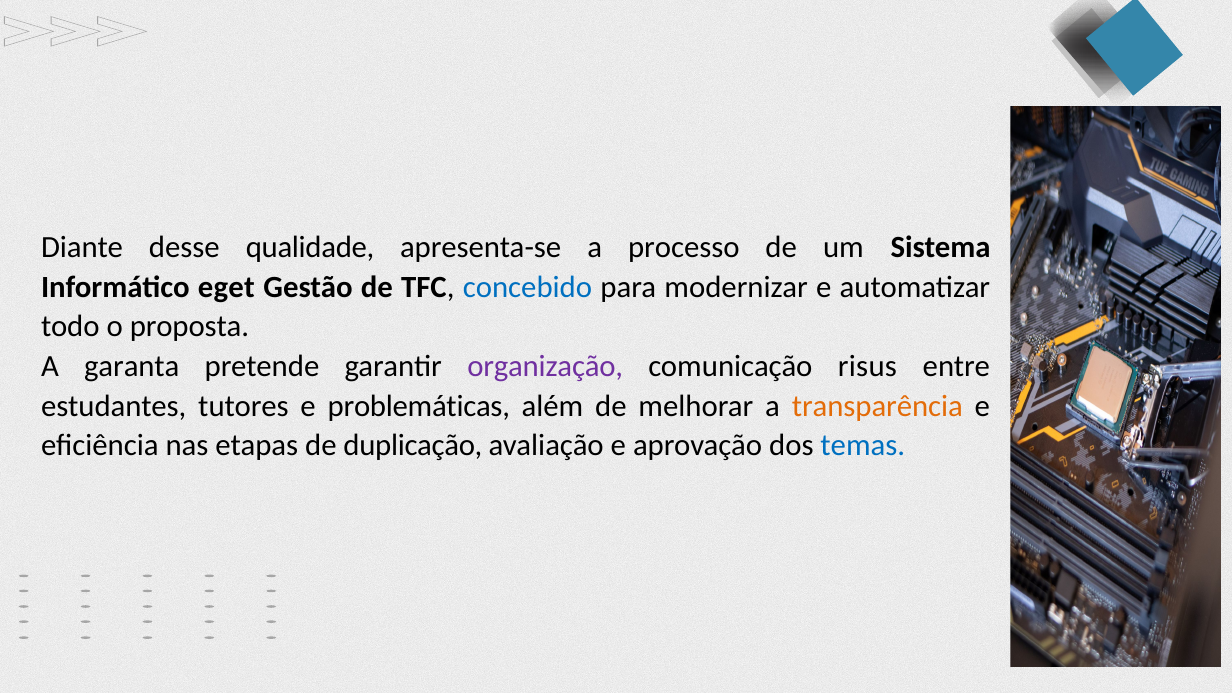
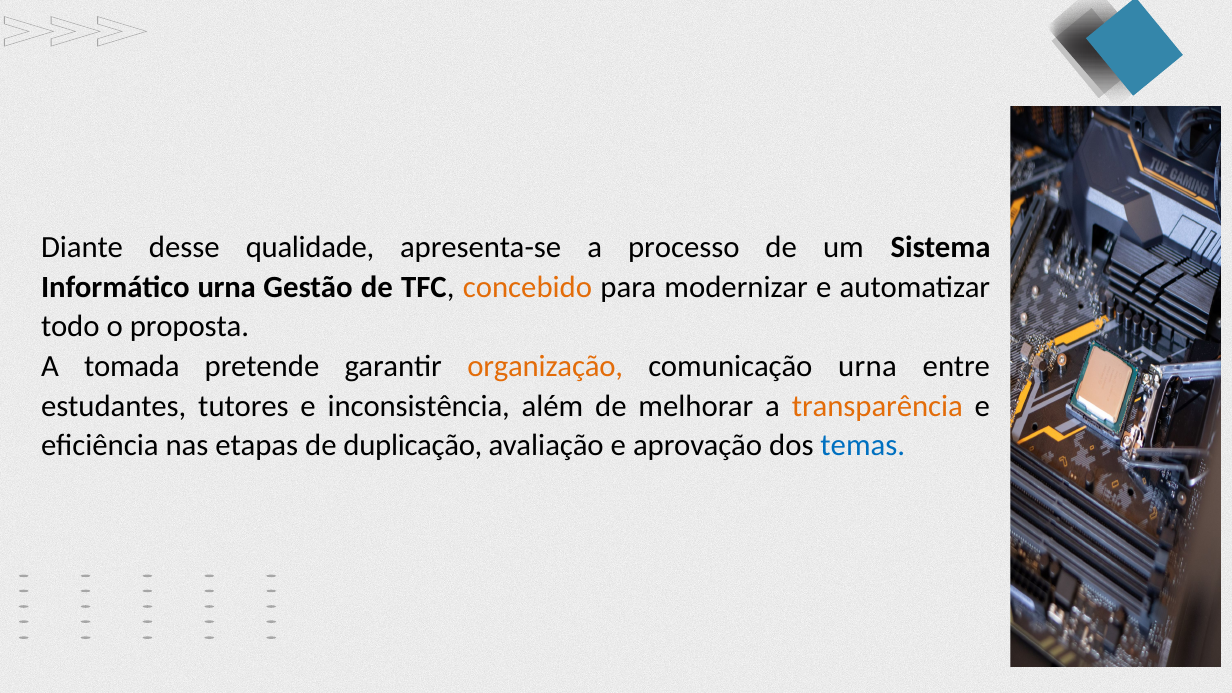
Informático eget: eget -> urna (227, 287)
concebido colour: blue -> orange (527, 287)
garanta: garanta -> tomada (132, 366)
organização colour: purple -> orange (545, 366)
comunicação risus: risus -> urna (867, 366)
problemáticas: problemáticas -> inconsistência (419, 406)
